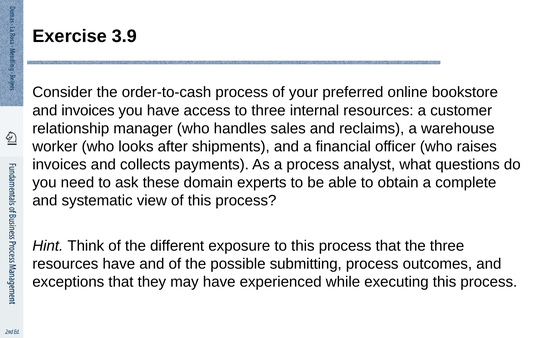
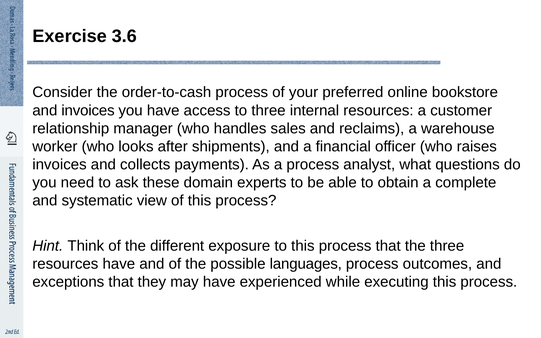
3.9: 3.9 -> 3.6 (124, 36)
submitting: submitting -> languages (306, 264)
